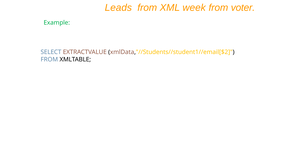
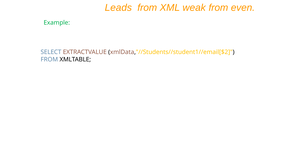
week: week -> weak (194, 8)
voter: voter -> even (243, 8)
